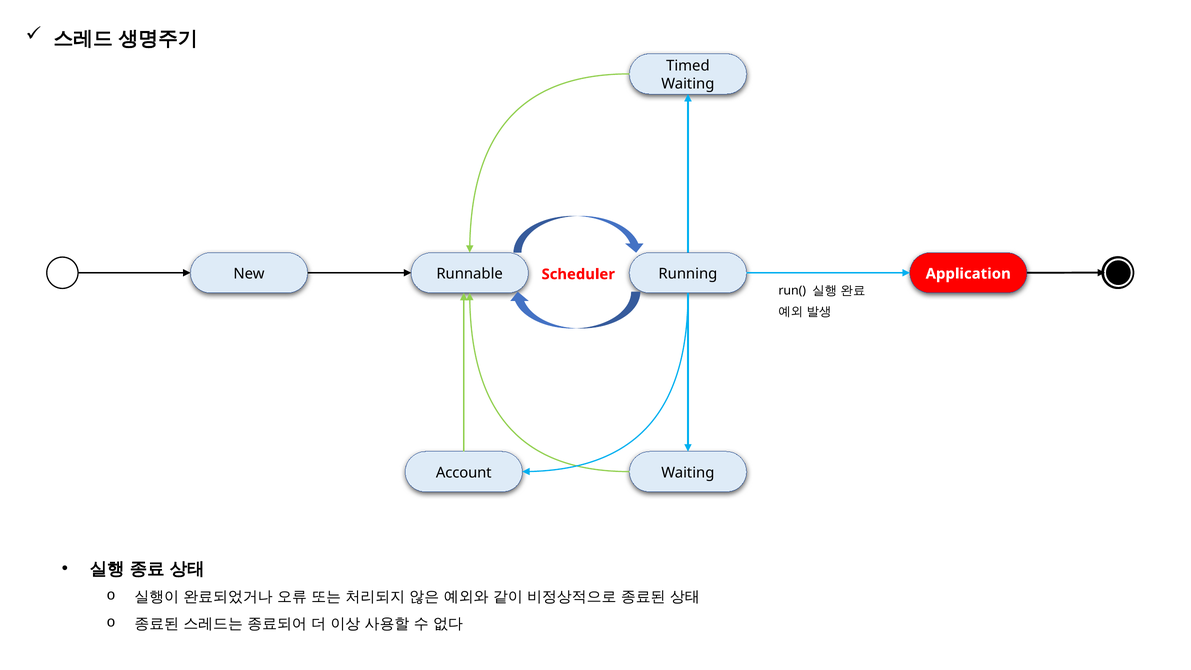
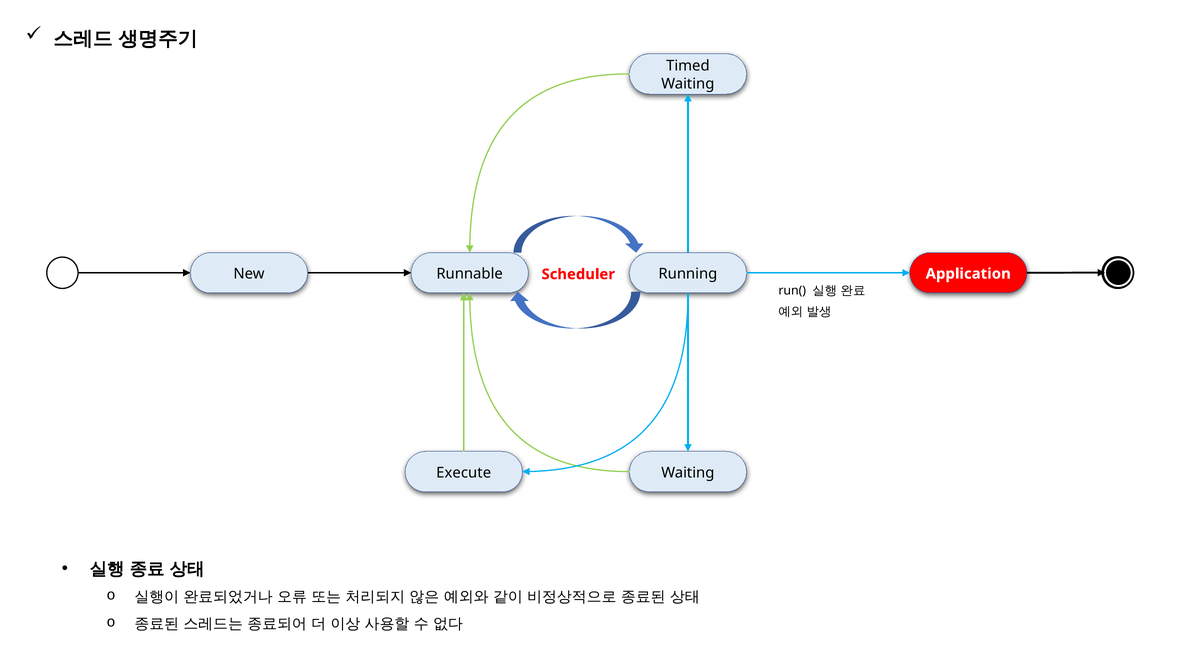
Account: Account -> Execute (464, 473)
